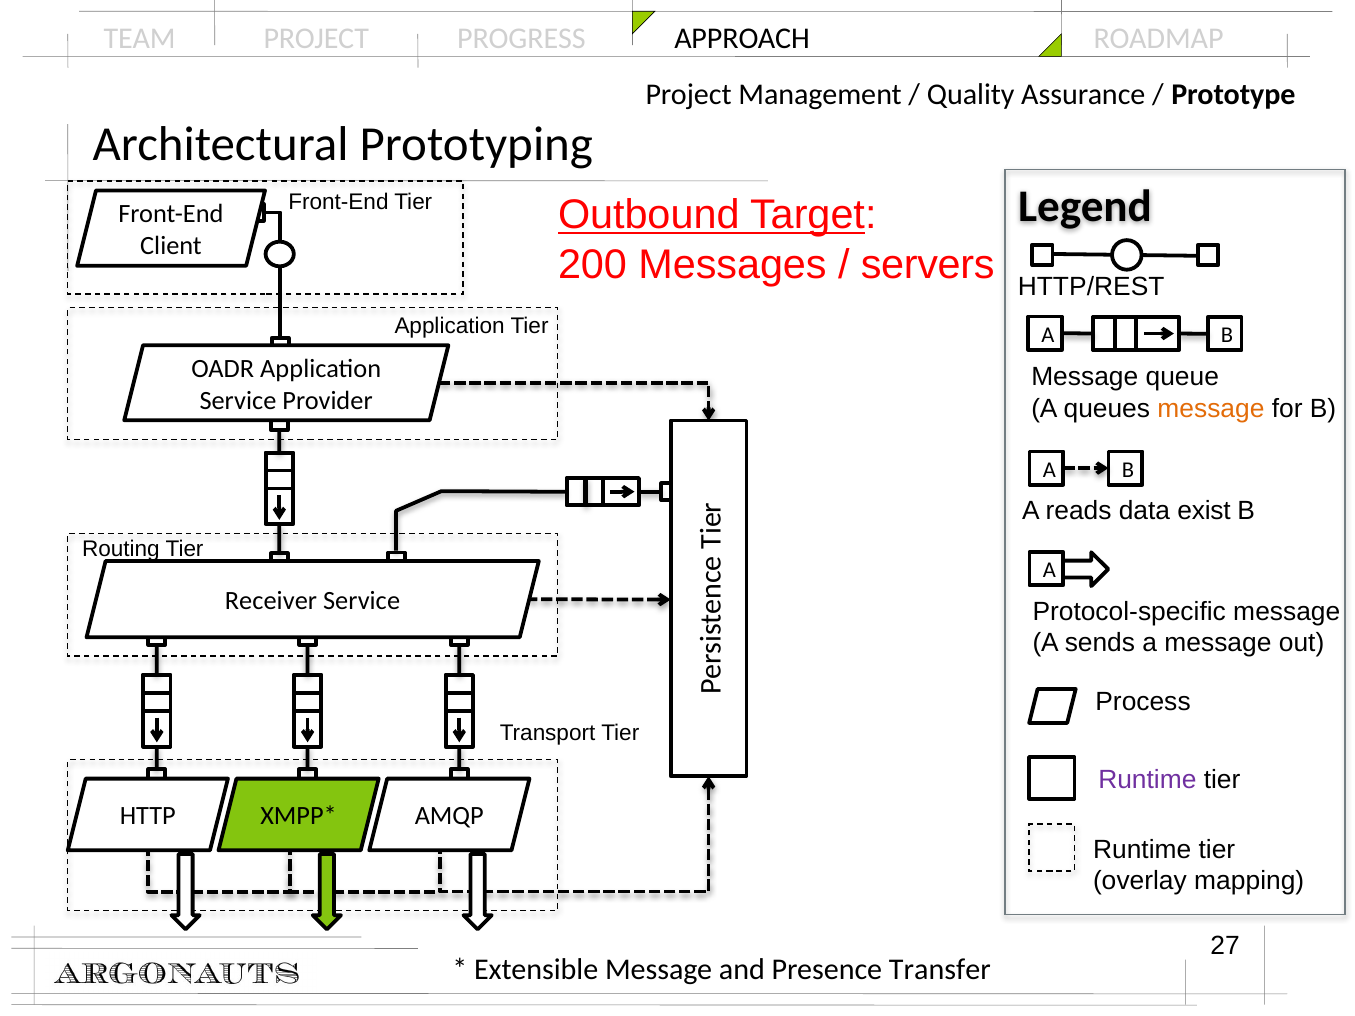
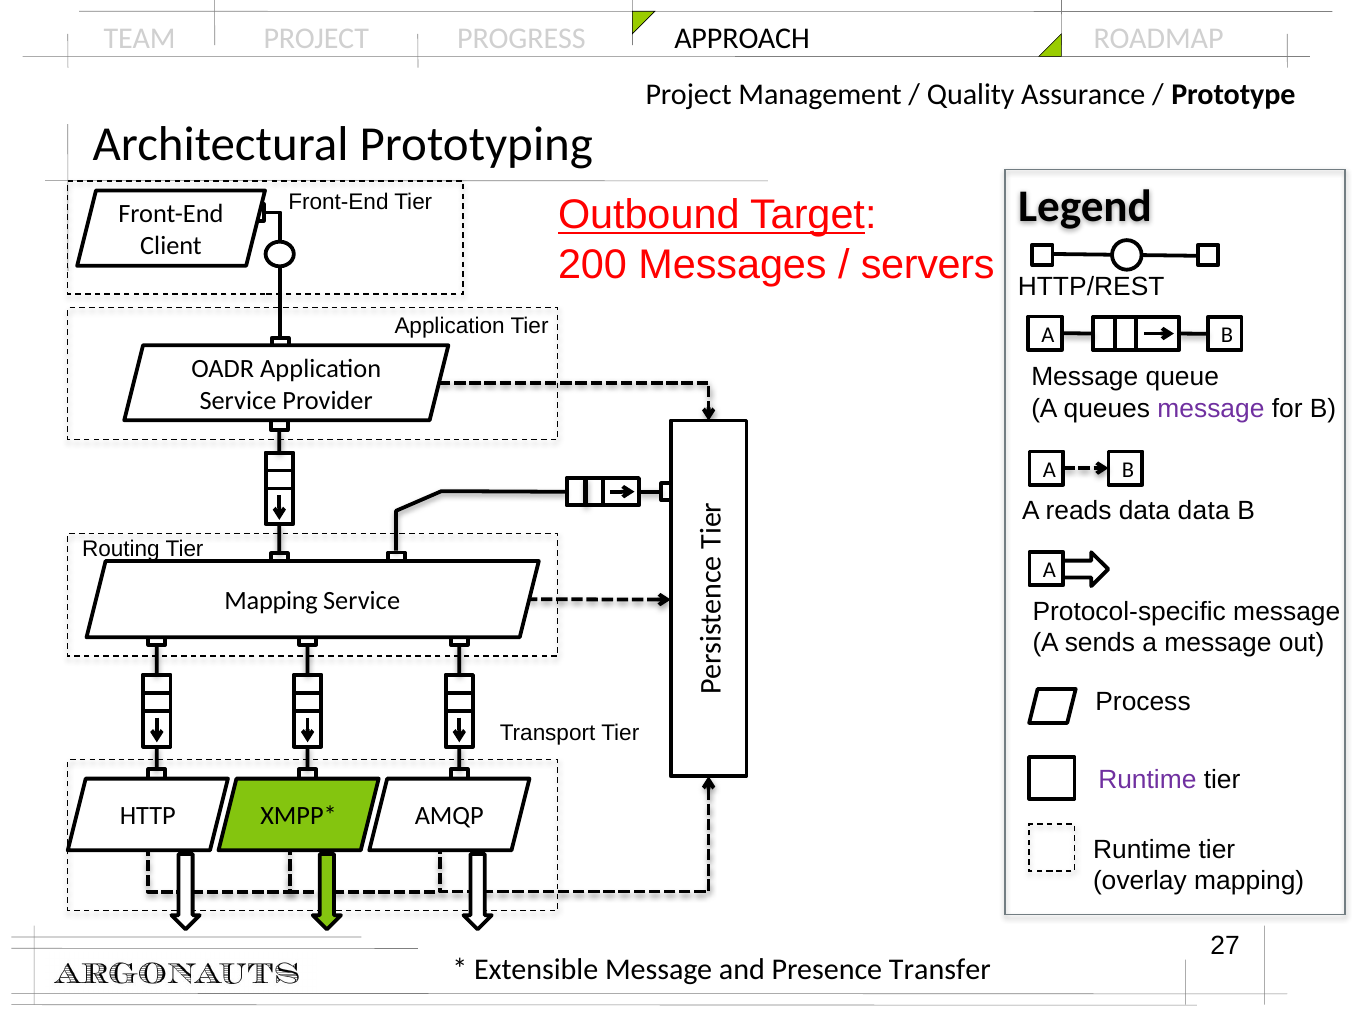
message colour: orange -> purple (1211, 409)
data exist: exist -> data (1204, 511)
Receiver: Receiver -> Mapping (271, 601)
